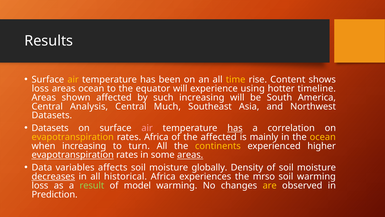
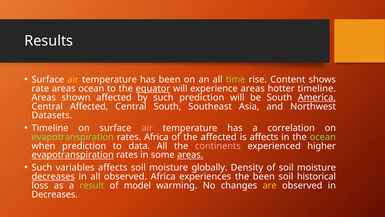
time colour: yellow -> light green (236, 79)
loss: loss -> rate (40, 88)
equator underline: none -> present (153, 88)
experience using: using -> areas (253, 88)
such increasing: increasing -> prediction (202, 97)
America underline: none -> present (317, 97)
Central Analysis: Analysis -> Affected (89, 106)
Central Much: Much -> South (167, 106)
Datasets: Datasets -> Timeline (50, 128)
has underline: present -> none (235, 128)
evapotranspiration colour: yellow -> light green (73, 137)
is mainly: mainly -> affects (264, 137)
ocean colour: yellow -> light green (323, 137)
when increasing: increasing -> prediction (84, 146)
turn: turn -> data (139, 146)
continents colour: yellow -> pink (218, 146)
Data: Data -> Such (42, 167)
all historical: historical -> observed (125, 176)
the mrso: mrso -> been (264, 176)
soil warming: warming -> historical (316, 176)
Prediction: Prediction -> Decreases (55, 194)
